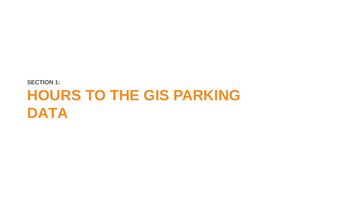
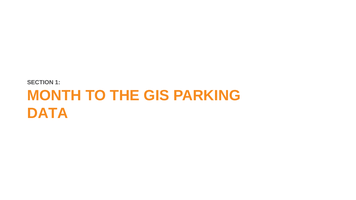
HOURS: HOURS -> MONTH (54, 96)
